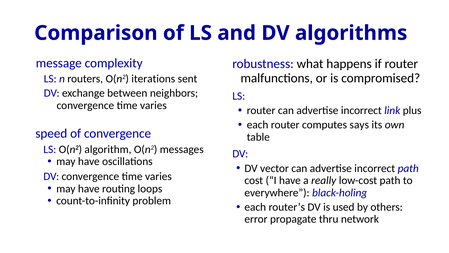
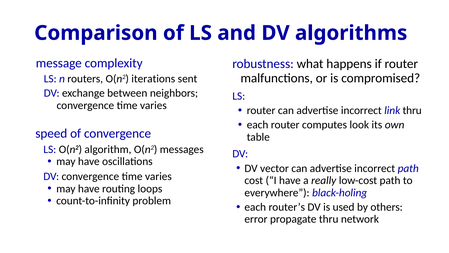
link plus: plus -> thru (412, 110)
says: says -> look (359, 125)
